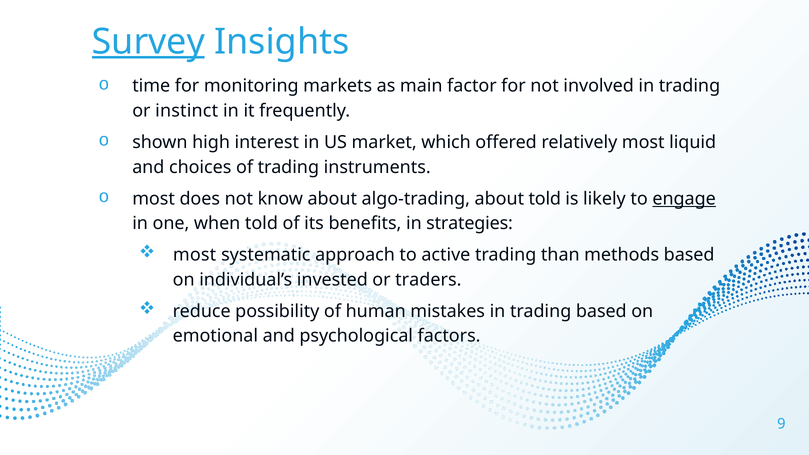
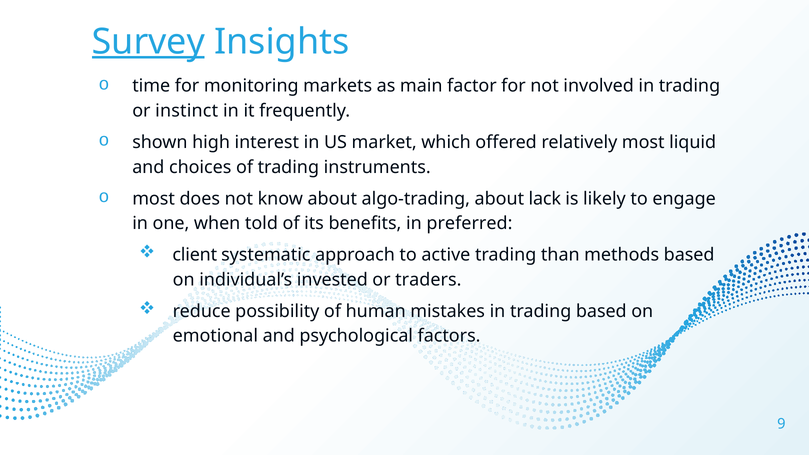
about told: told -> lack (545, 199)
engage underline: present -> none (684, 199)
strategies: strategies -> preferred (469, 223)
most: most -> client (195, 255)
